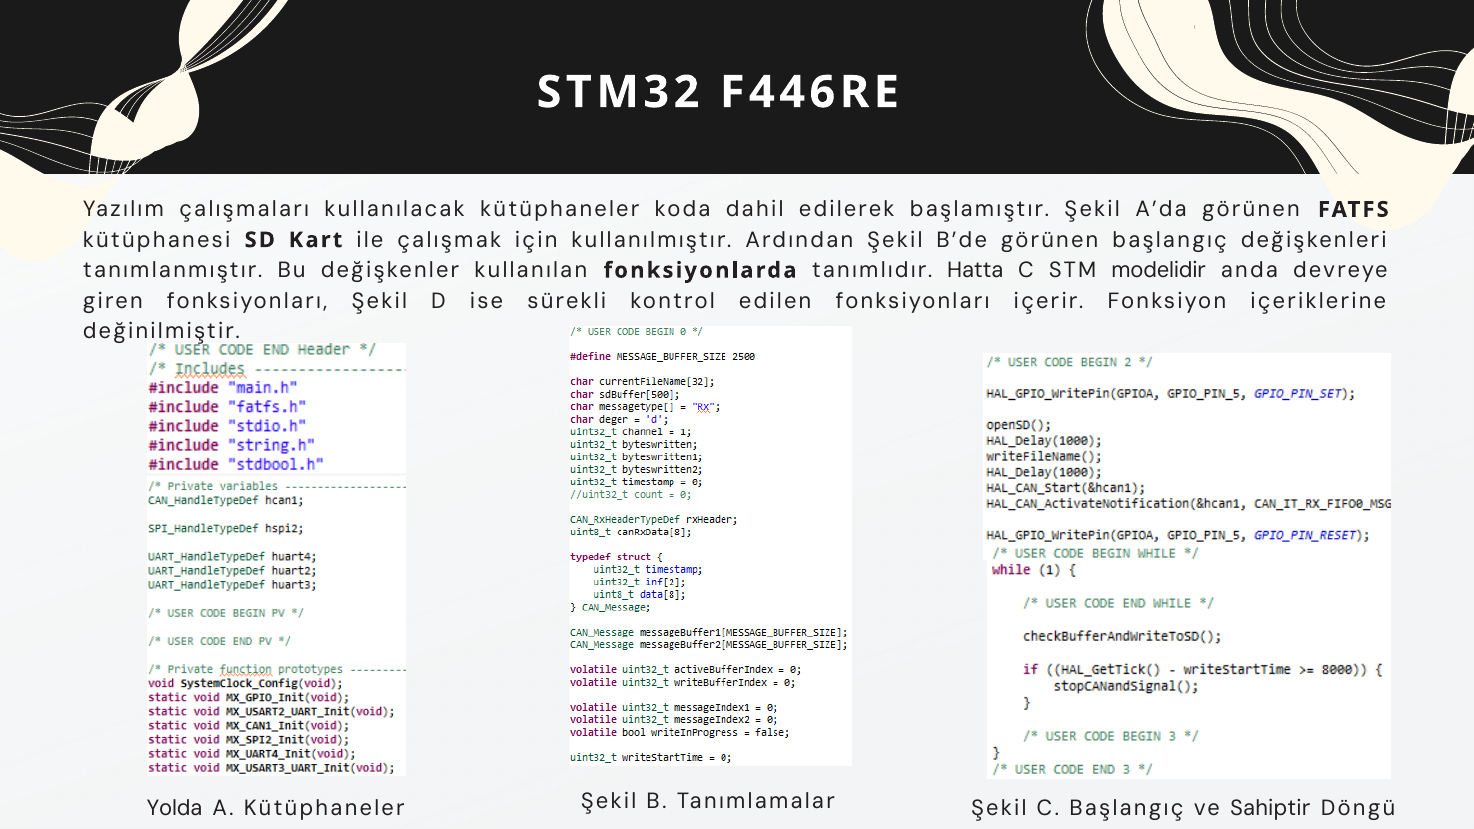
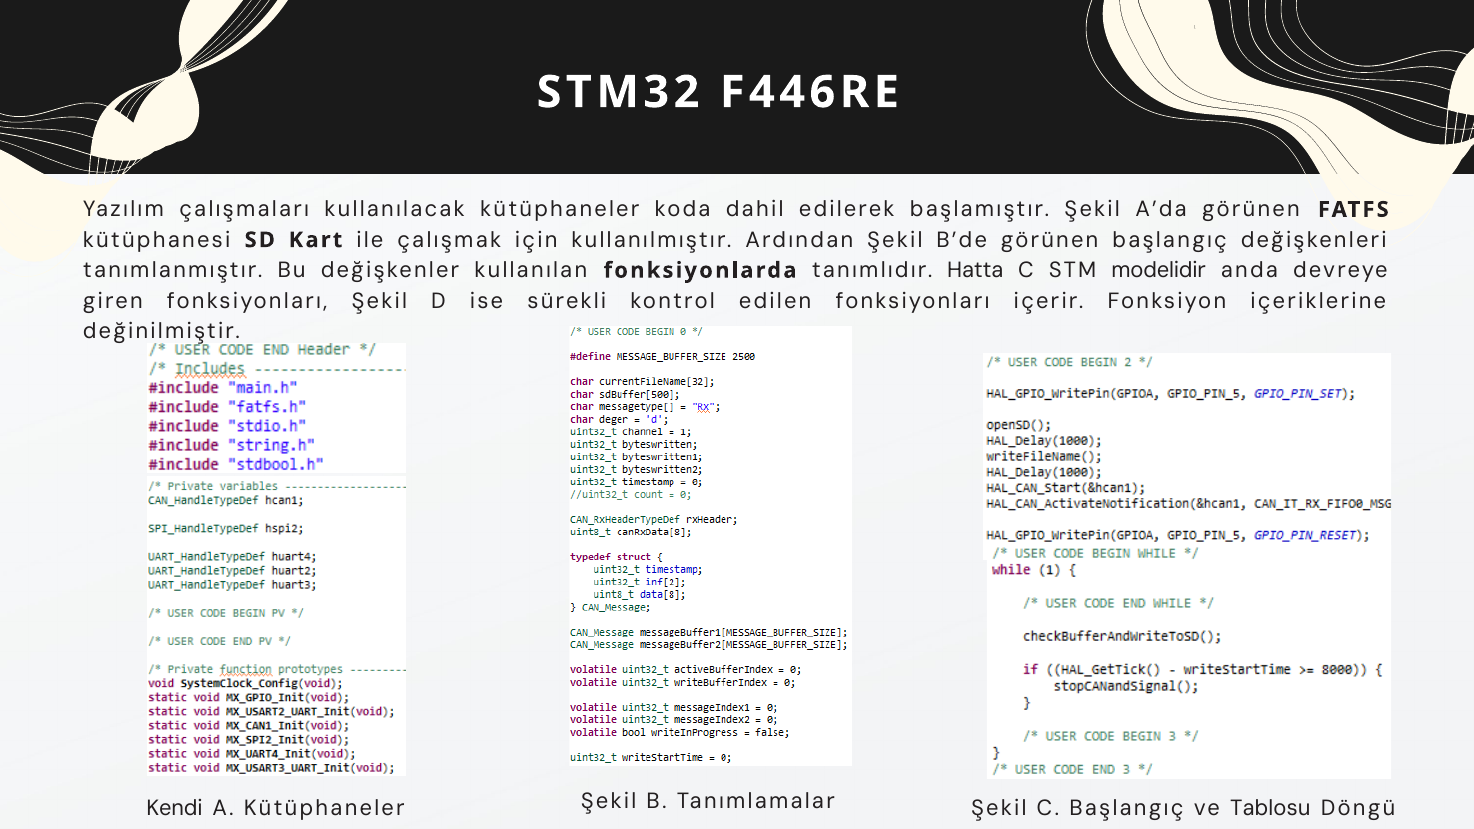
Yolda: Yolda -> Kendi (175, 808)
Sahiptir: Sahiptir -> Tablosu (1270, 808)
